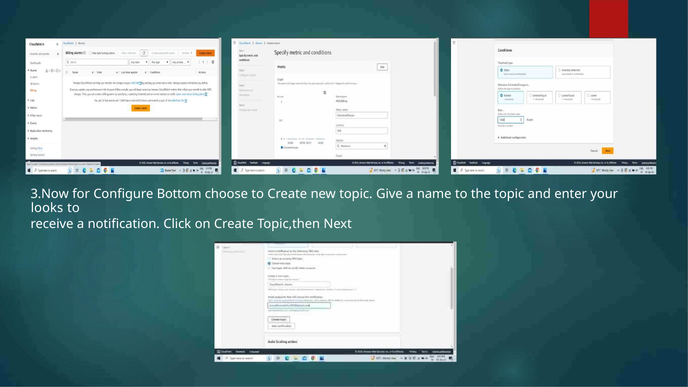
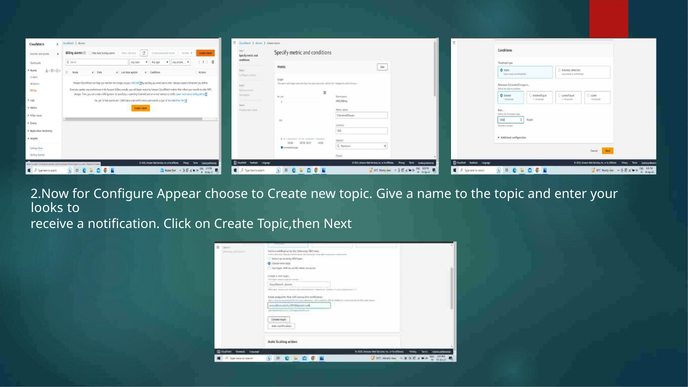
3.Now: 3.Now -> 2.Now (50, 194)
Bottom: Bottom -> Appear (179, 194)
